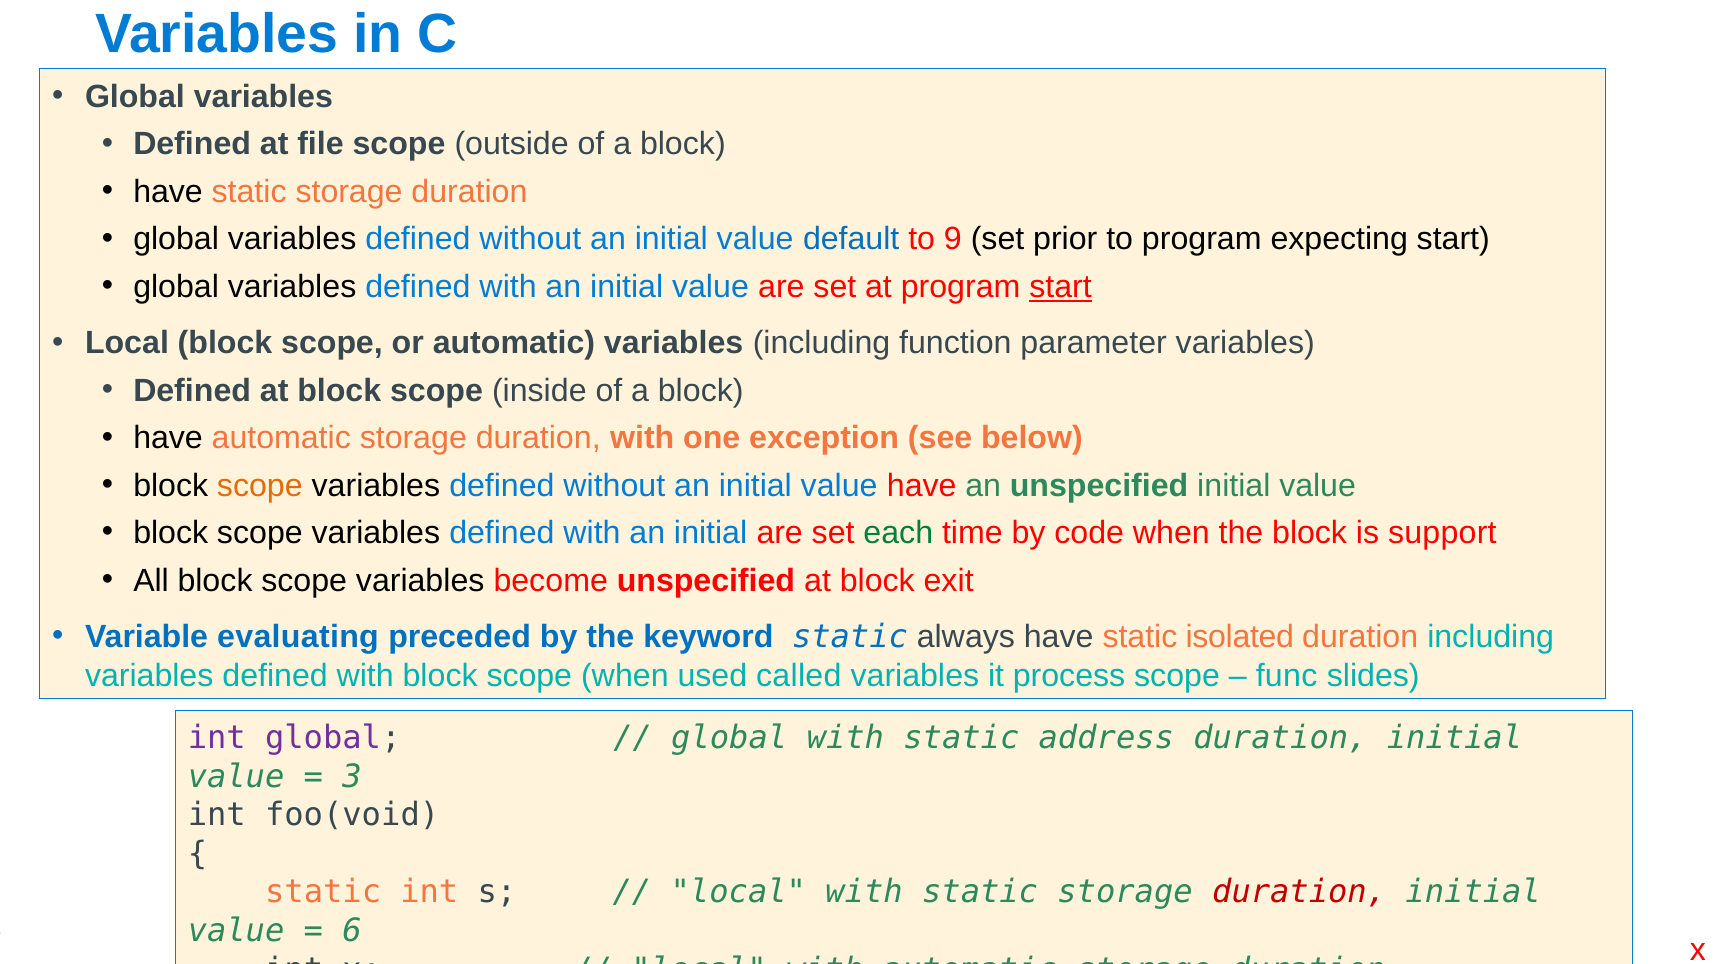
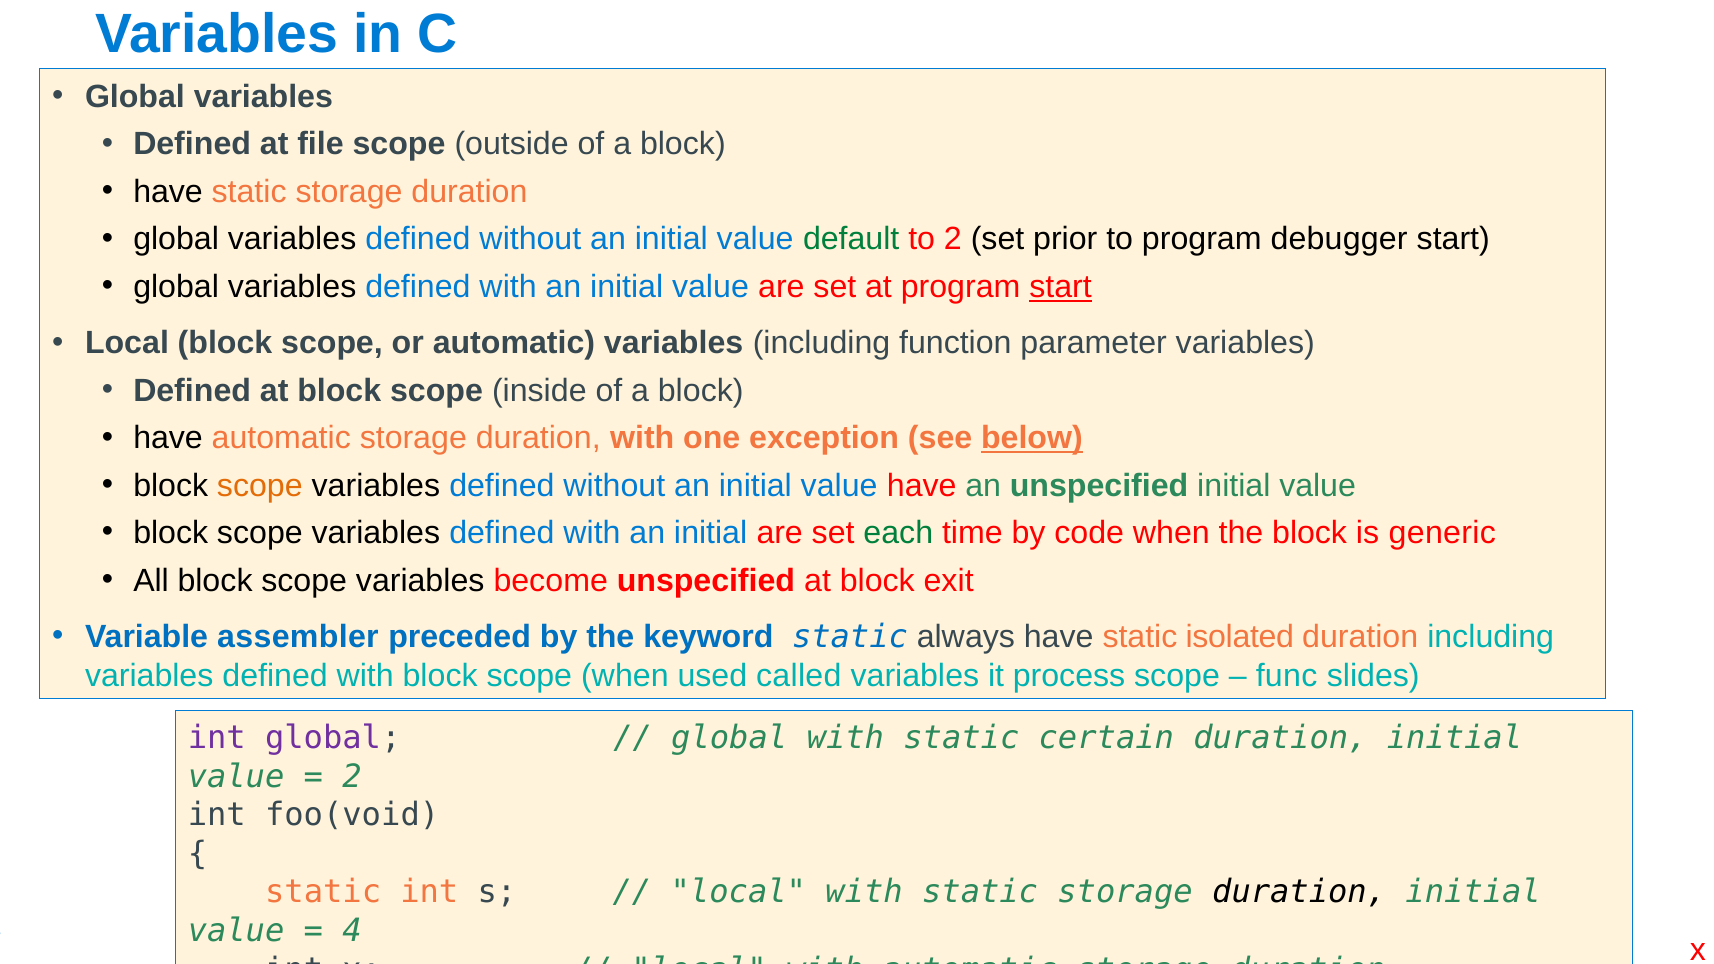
default colour: blue -> green (851, 239)
to 9: 9 -> 2 (953, 239)
expecting: expecting -> debugger (1339, 239)
below underline: none -> present (1032, 438)
support: support -> generic (1442, 533)
evaluating: evaluating -> assembler (298, 637)
address: address -> certain (1106, 738)
3: 3 -> 2 (352, 777)
duration colour: red -> black (1299, 892)
6: 6 -> 4 (352, 931)
